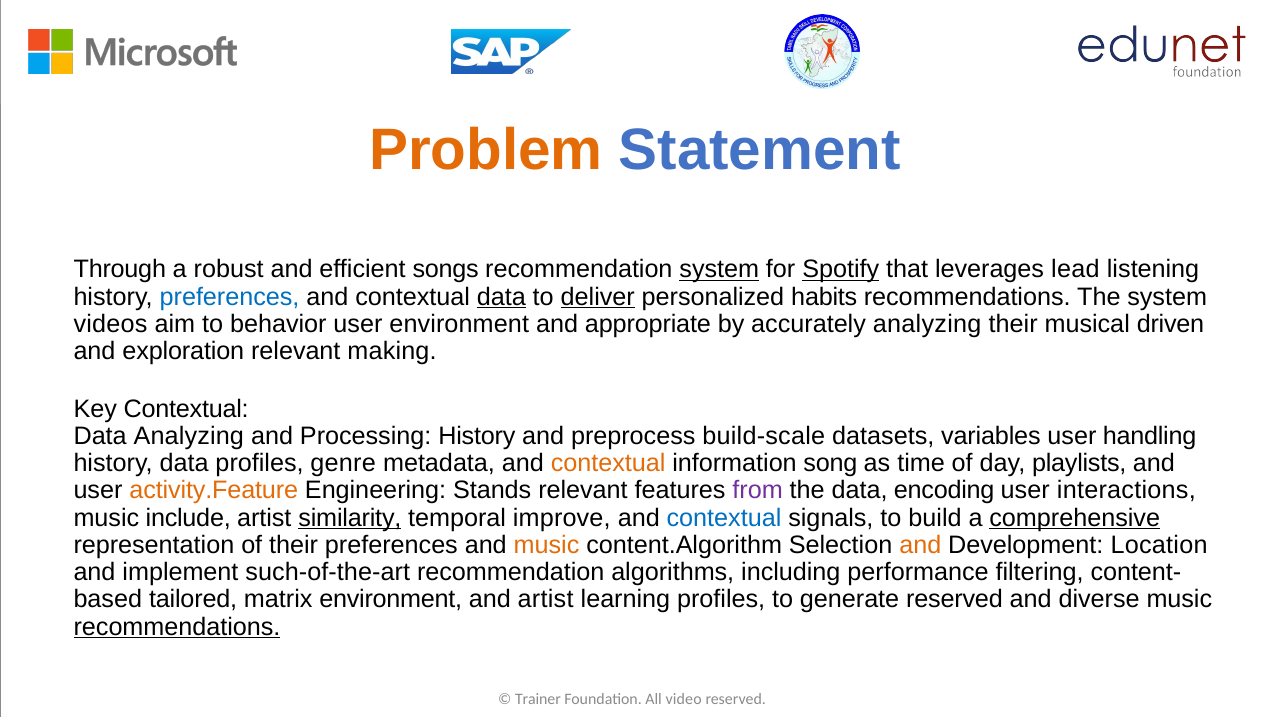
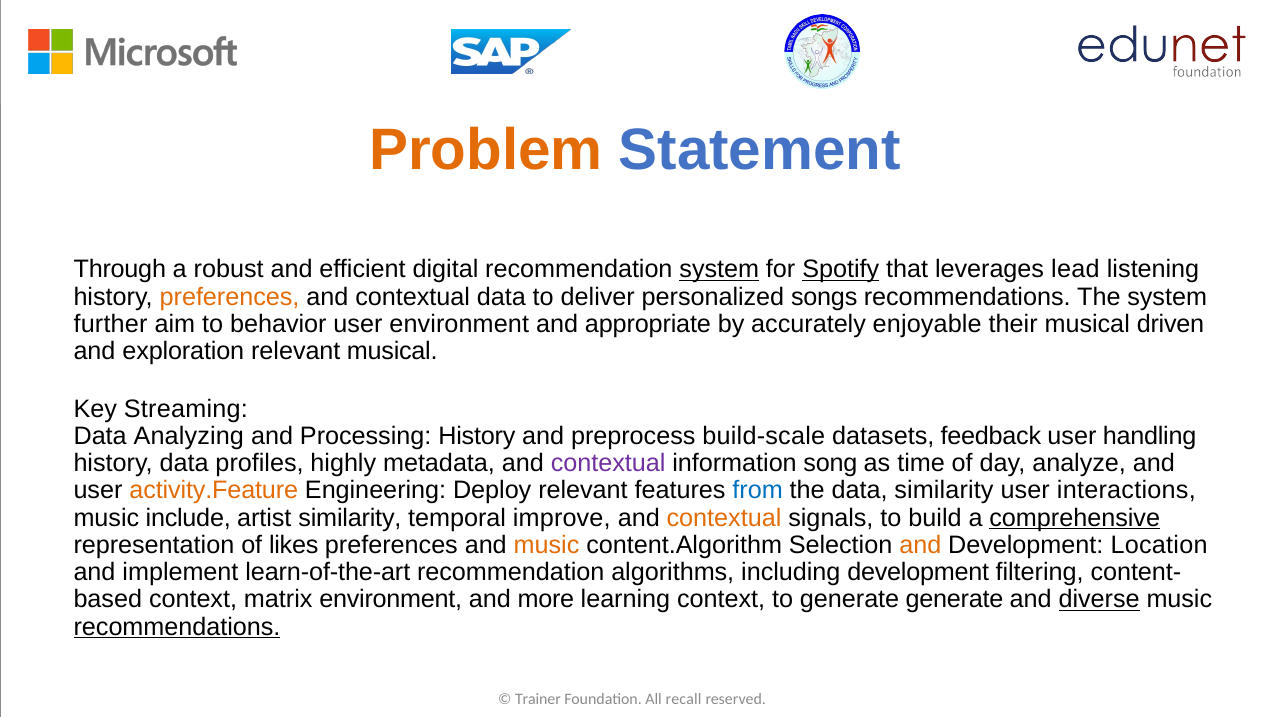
songs: songs -> digital (446, 269)
preferences colour: blue -> orange (230, 297)
data underline: present -> none (501, 297)
deliver underline: present -> none (598, 297)
habits: habits -> songs (824, 297)
videos: videos -> further (111, 324)
accurately analyzing: analyzing -> enjoyable (927, 324)
relevant making: making -> musical (392, 351)
Key Contextual: Contextual -> Streaming (186, 409)
variables: variables -> feedback (991, 436)
genre: genre -> highly (343, 463)
contextual colour: orange -> purple (608, 463)
playlists: playlists -> analyze (1079, 463)
Stands: Stands -> Deploy (492, 490)
from colour: purple -> blue (758, 490)
data encoding: encoding -> similarity (944, 490)
similarity underline: present -> none (350, 517)
contextual colour: blue -> orange (724, 517)
of their: their -> likes (294, 545)
such-of-the-art: such-of-the-art -> learn-of-the-art (328, 572)
including performance: performance -> development (918, 572)
tailored: tailored -> context (193, 599)
and artist: artist -> more (546, 599)
learning profiles: profiles -> context (721, 599)
generate reserved: reserved -> generate (955, 599)
diverse underline: none -> present (1099, 599)
video: video -> recall (684, 699)
